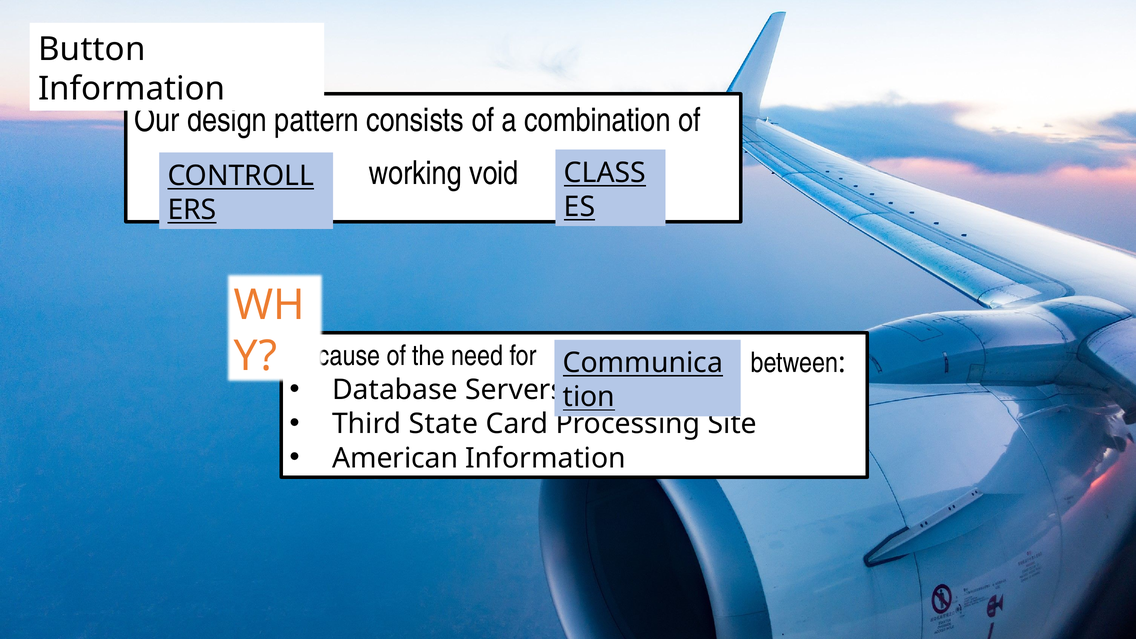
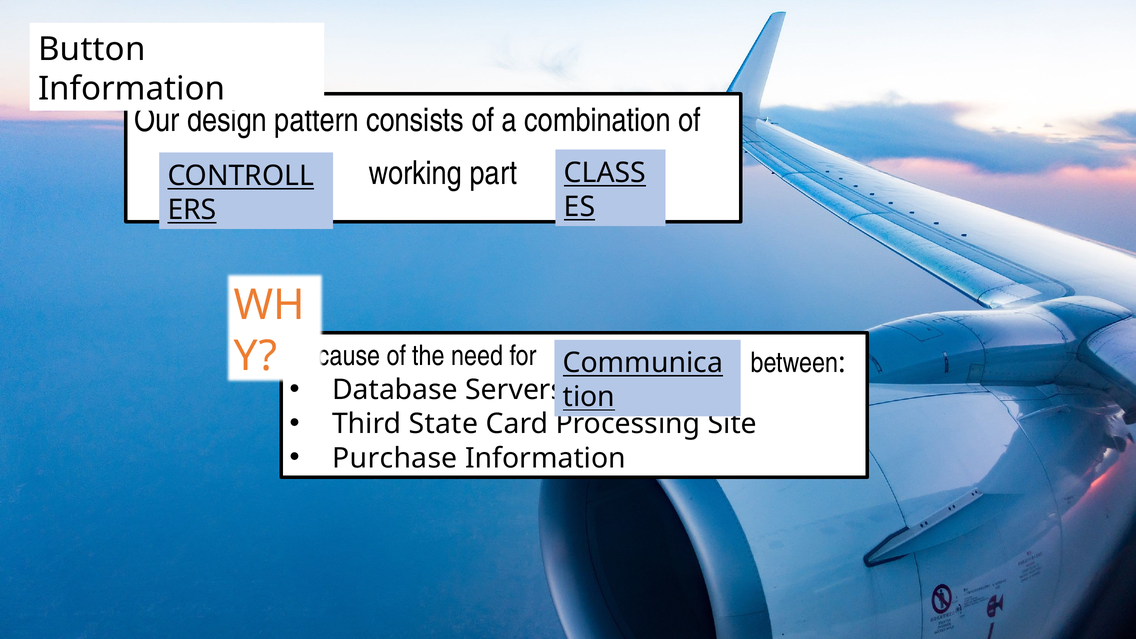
void: void -> part (493, 173)
American: American -> Purchase (395, 458)
